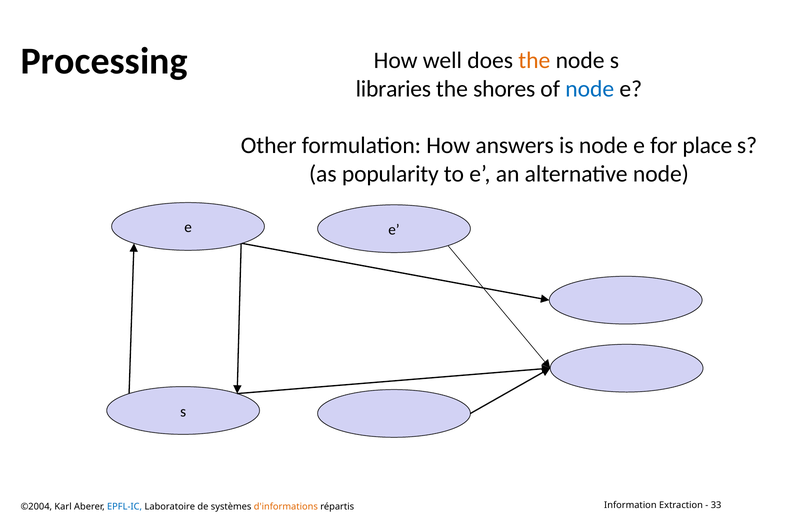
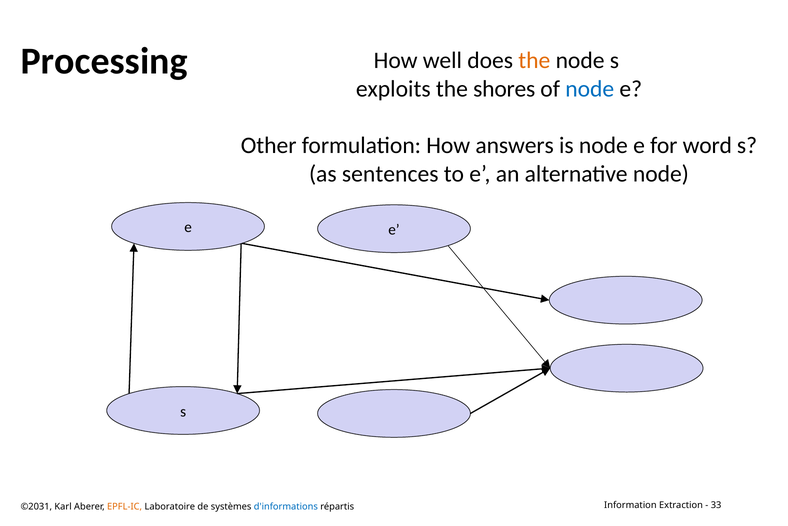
libraries: libraries -> exploits (393, 89)
place: place -> word (707, 145)
popularity: popularity -> sentences (390, 174)
©2004: ©2004 -> ©2031 (36, 506)
EPFL-IC colour: blue -> orange (125, 506)
d'informations colour: orange -> blue (286, 506)
